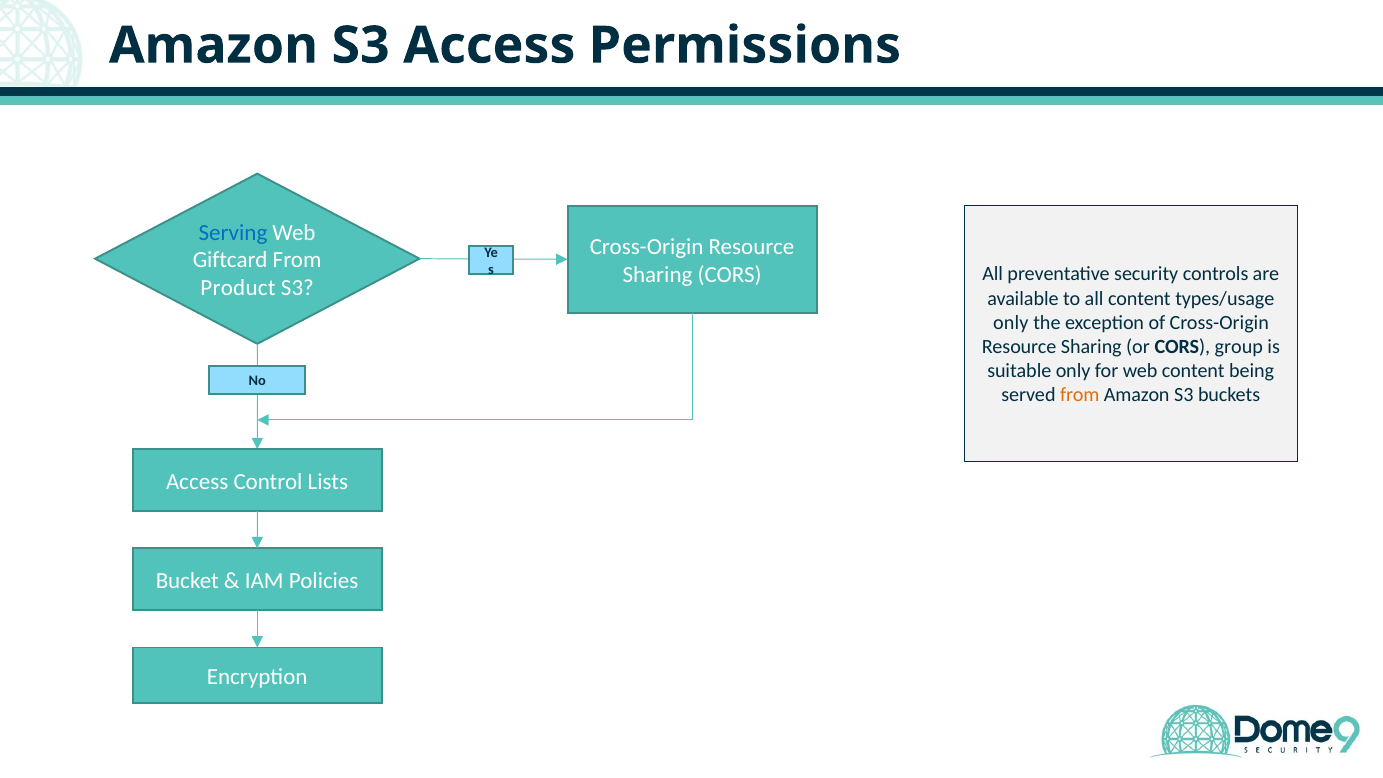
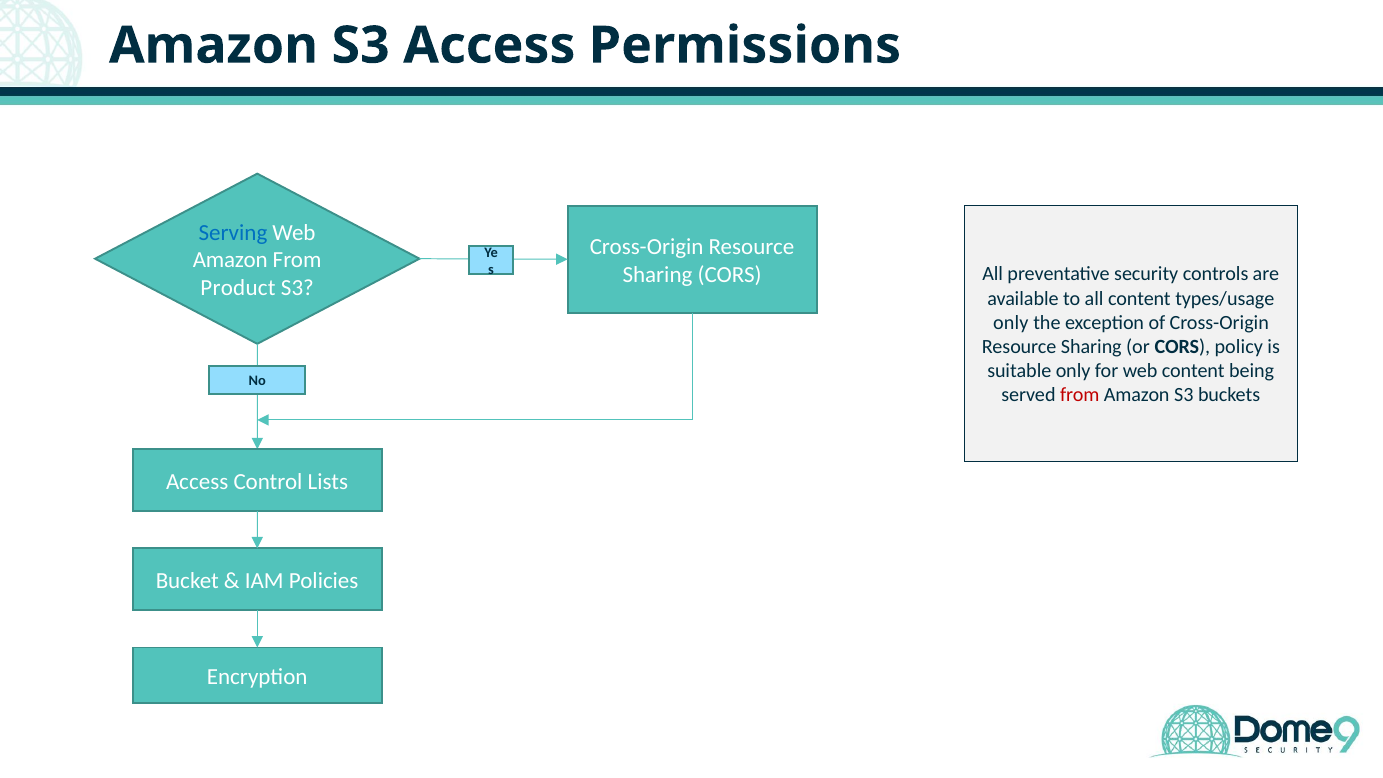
Giftcard: Giftcard -> Amazon (230, 260)
group: group -> policy (1239, 347)
from colour: orange -> red (1080, 395)
